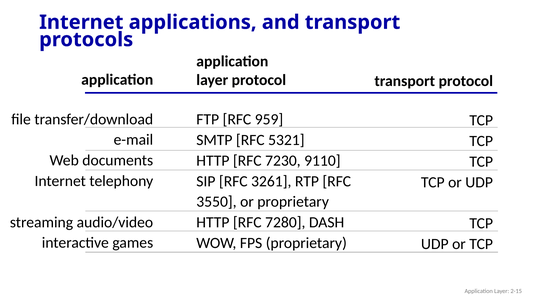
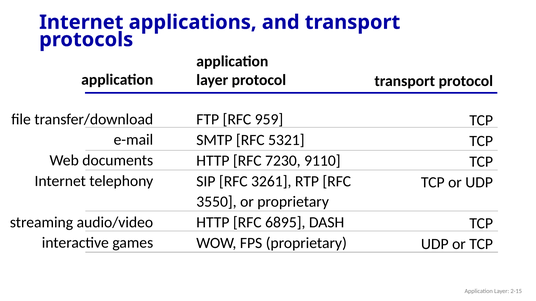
7280: 7280 -> 6895 (285, 223)
